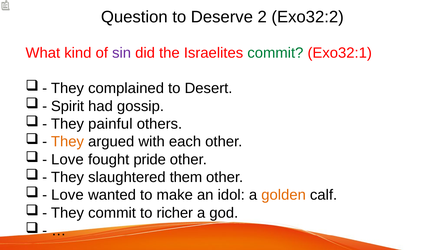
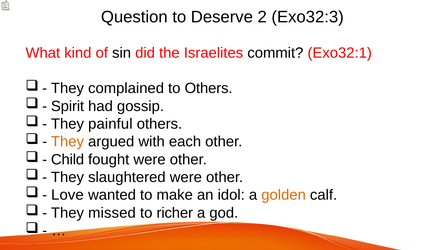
Exo32:2: Exo32:2 -> Exo32:3 (308, 17)
sin colour: purple -> black (122, 53)
commit colour: green -> black (275, 53)
to Desert: Desert -> Others (209, 88)
Love: Love -> Child (68, 160)
fought pride: pride -> were (150, 160)
slaughtered them: them -> were (186, 178)
They commit: commit -> missed (112, 213)
